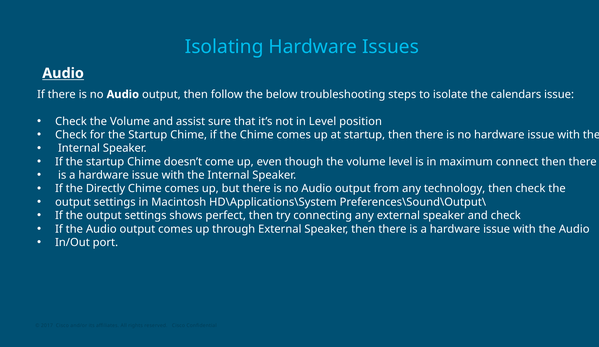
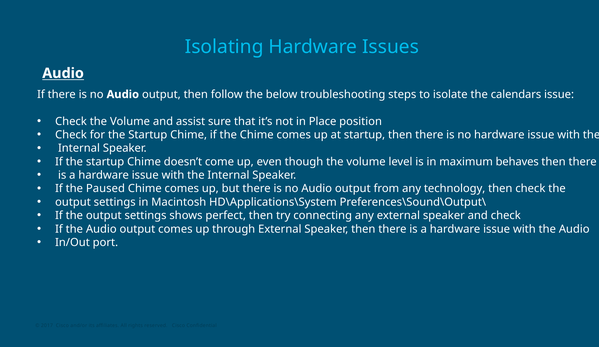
in Level: Level -> Place (323, 121)
connect: connect -> behaves (517, 162)
Directly: Directly -> Paused (105, 189)
